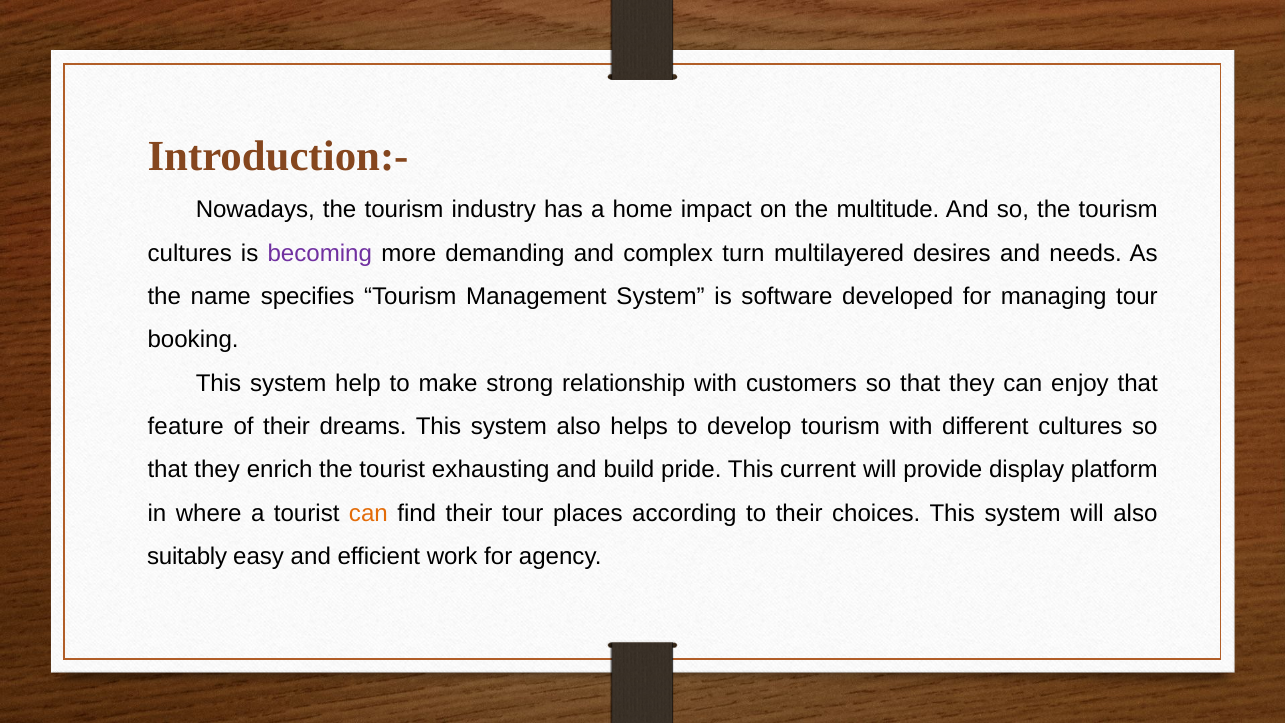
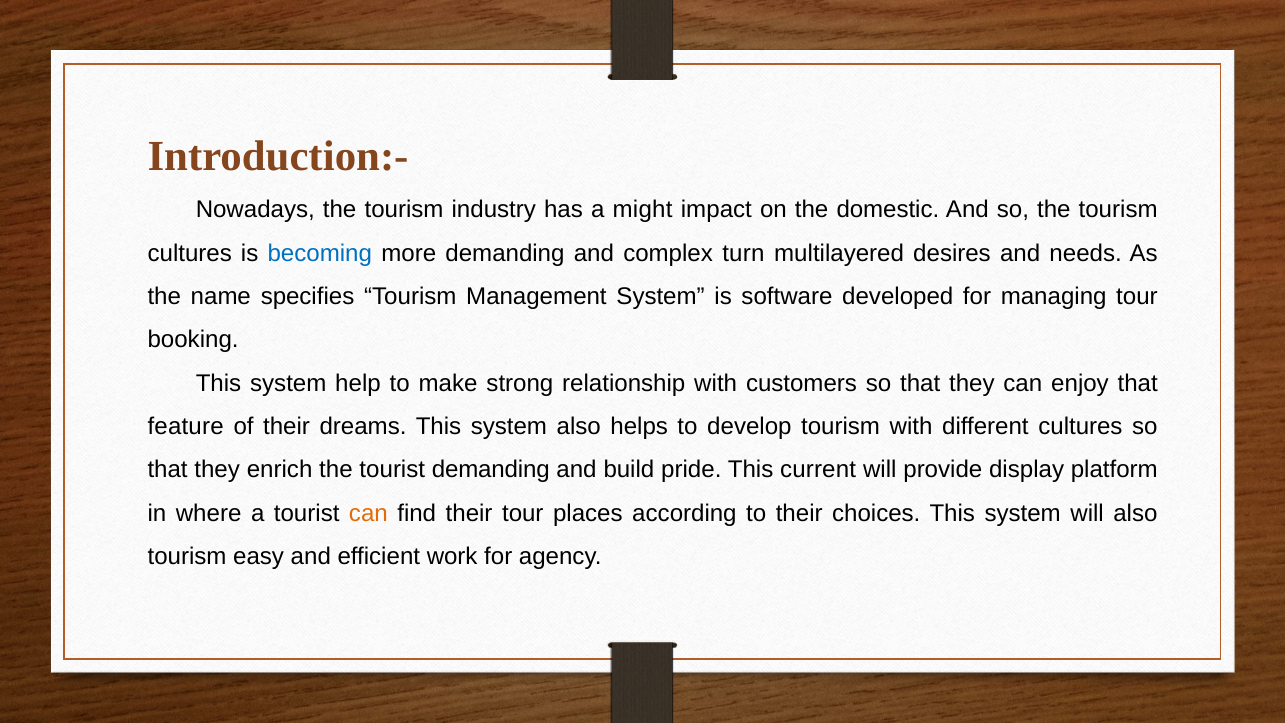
home: home -> might (643, 210)
multitude: multitude -> domestic (888, 210)
becoming colour: purple -> blue (320, 253)
tourist exhausting: exhausting -> demanding (491, 470)
suitably: suitably -> tourism (187, 557)
